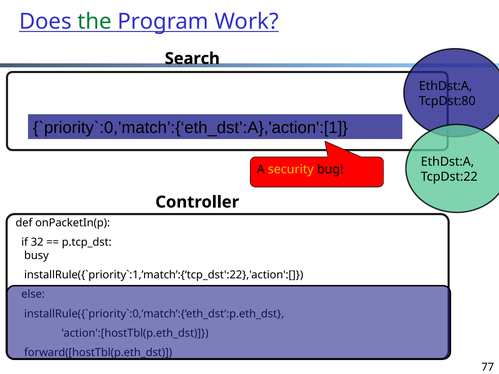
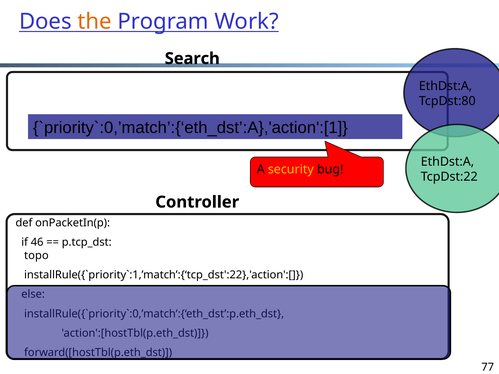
the colour: green -> orange (95, 21)
32: 32 -> 46 (37, 242)
busy: busy -> topo (36, 256)
